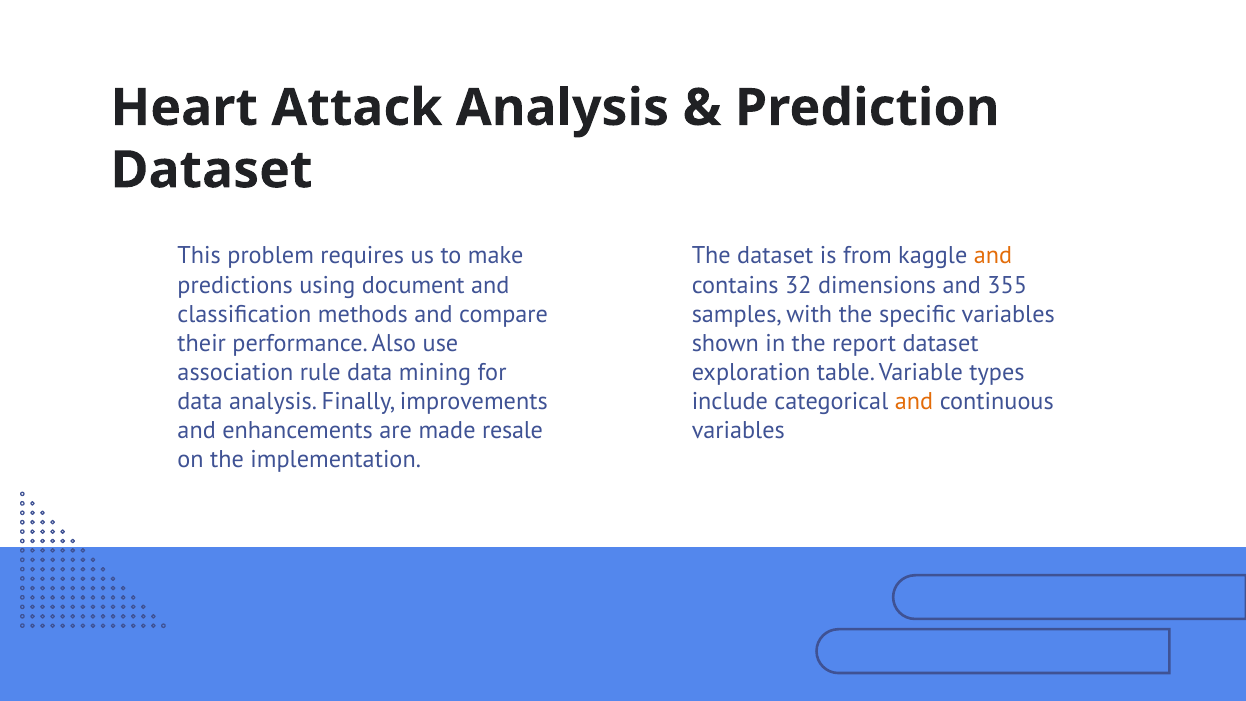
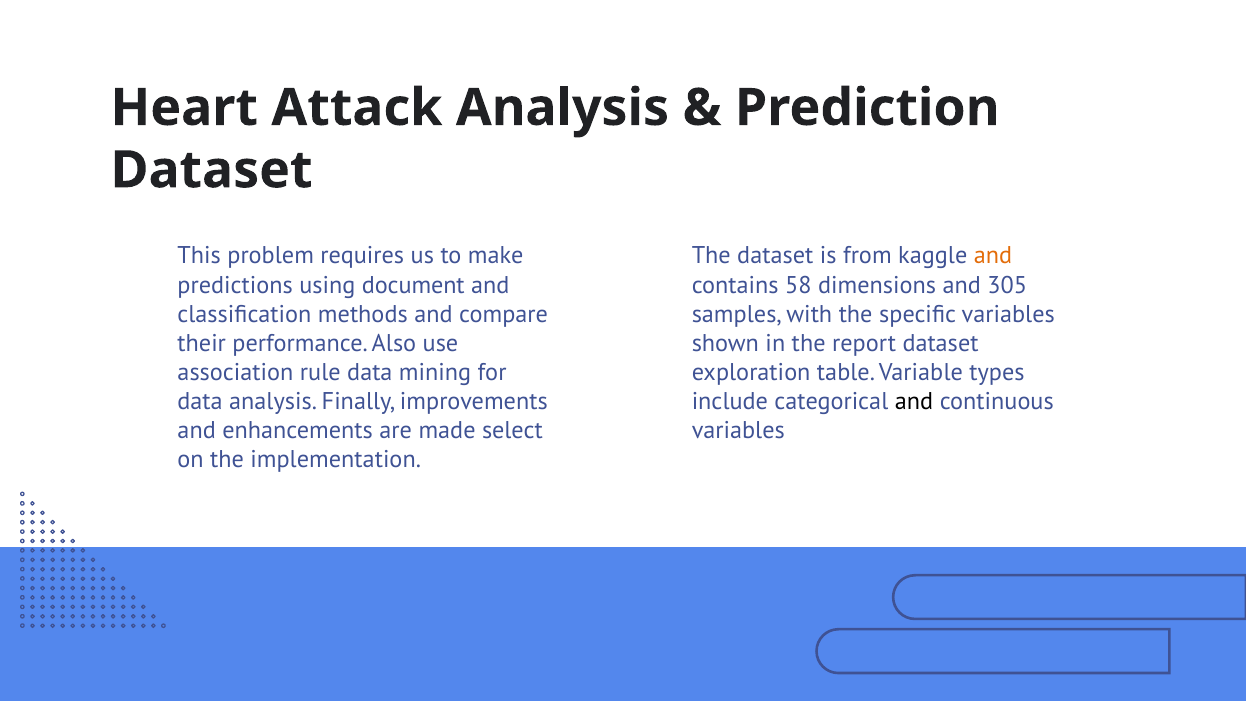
32: 32 -> 58 (798, 285)
355: 355 -> 305 (1007, 285)
and colour: orange -> black (914, 401)
resale: resale -> select (512, 430)
